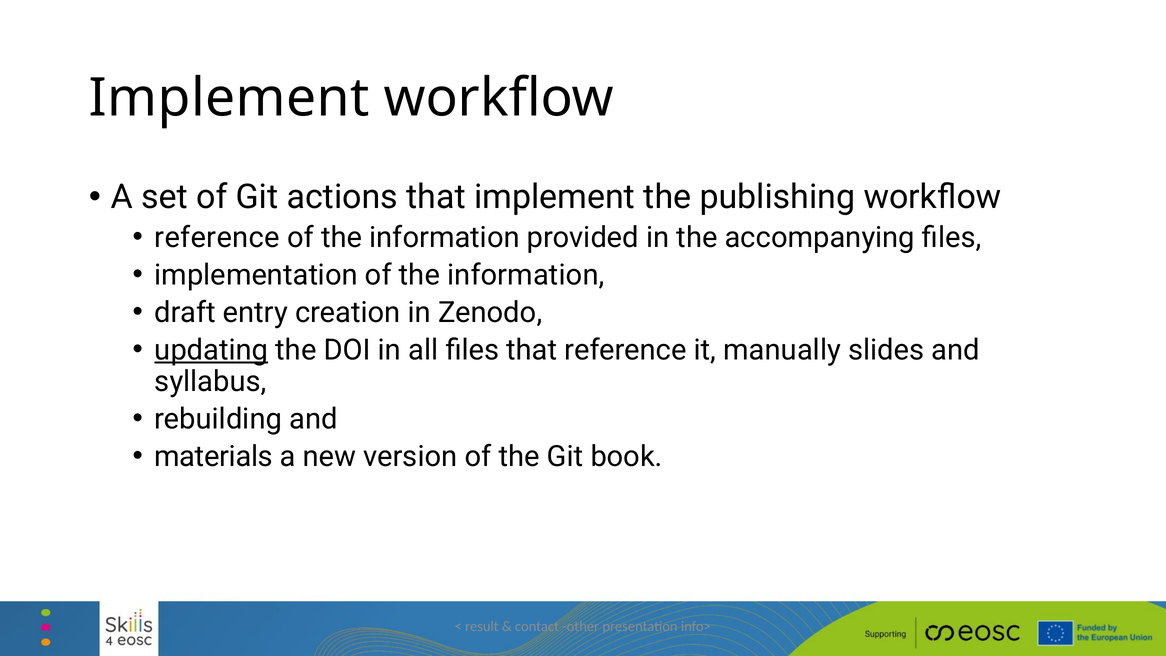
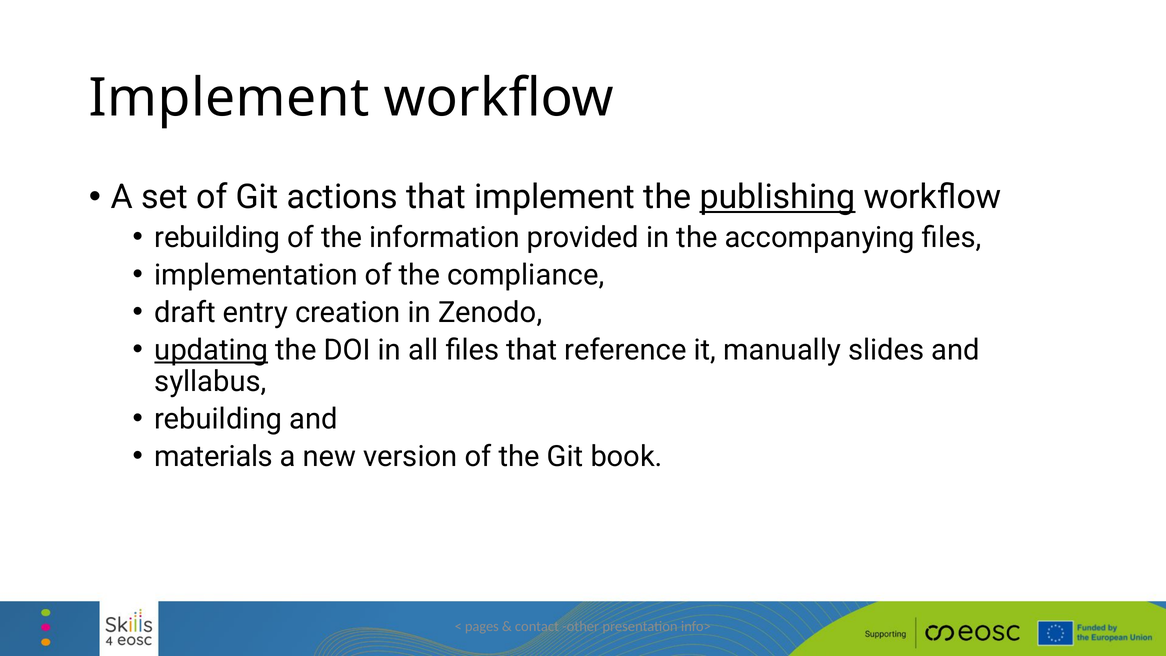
publishing underline: none -> present (777, 197)
reference: reference -> rebuilding (217, 237)
implementation of the information: information -> compliance (526, 275)
result: result -> pages (482, 626)
